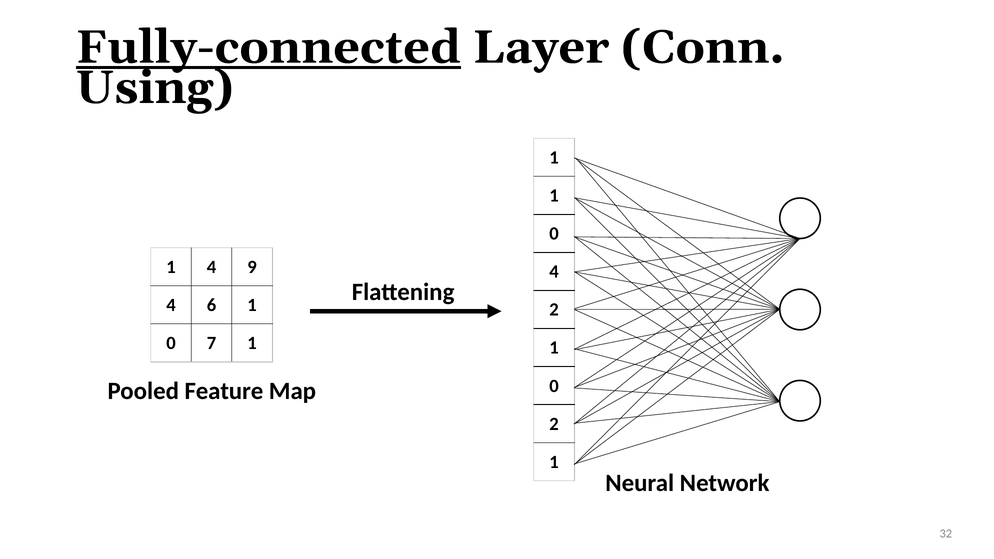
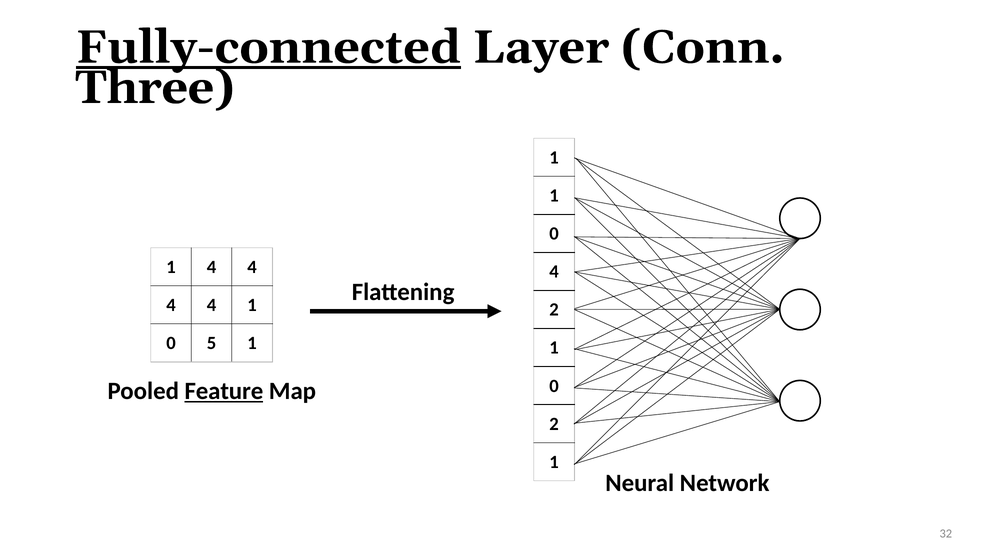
Using: Using -> Three (155, 88)
1 4 9: 9 -> 4 (252, 267)
6: 6 -> 4 (212, 305)
7: 7 -> 5 (212, 343)
Feature underline: none -> present (224, 391)
